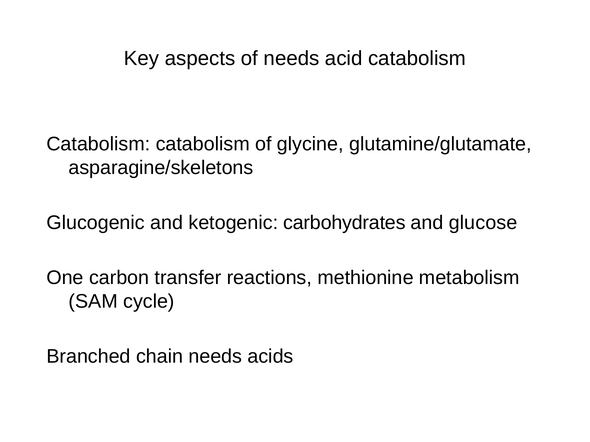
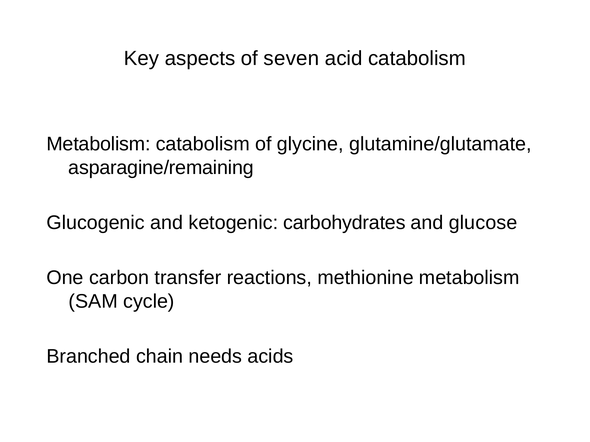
of needs: needs -> seven (291, 59)
Catabolism: Catabolism -> Metabolism (98, 144)
asparagine/skeletons: asparagine/skeletons -> asparagine/remaining (161, 168)
